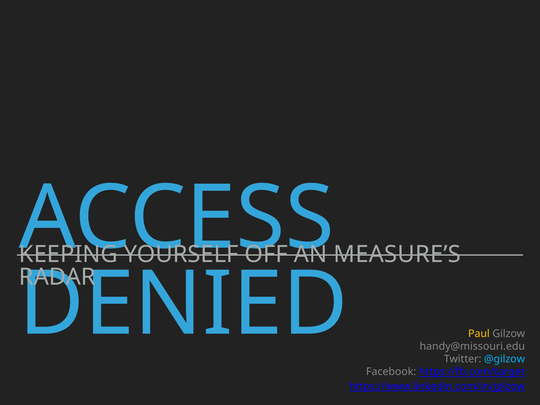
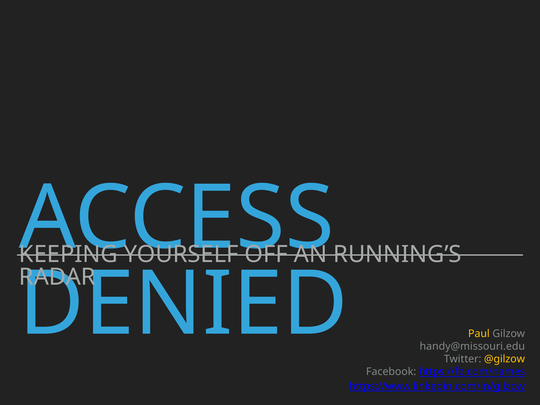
MEASURE’S: MEASURE’S -> RUNNING’S (397, 254)
@gilzow colour: light blue -> yellow (505, 359)
https://fb.com/target: https://fb.com/target -> https://fb.com/names (472, 372)
